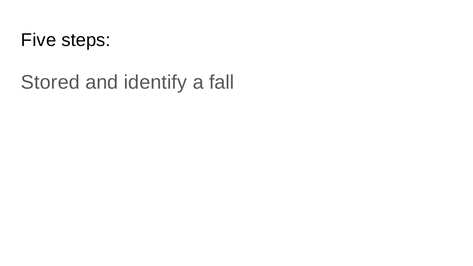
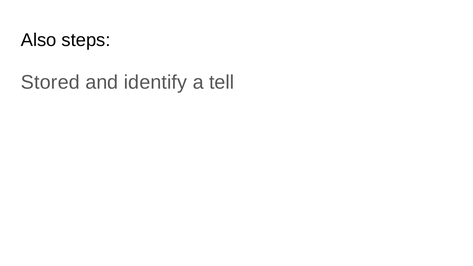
Five: Five -> Also (39, 40)
fall: fall -> tell (222, 82)
